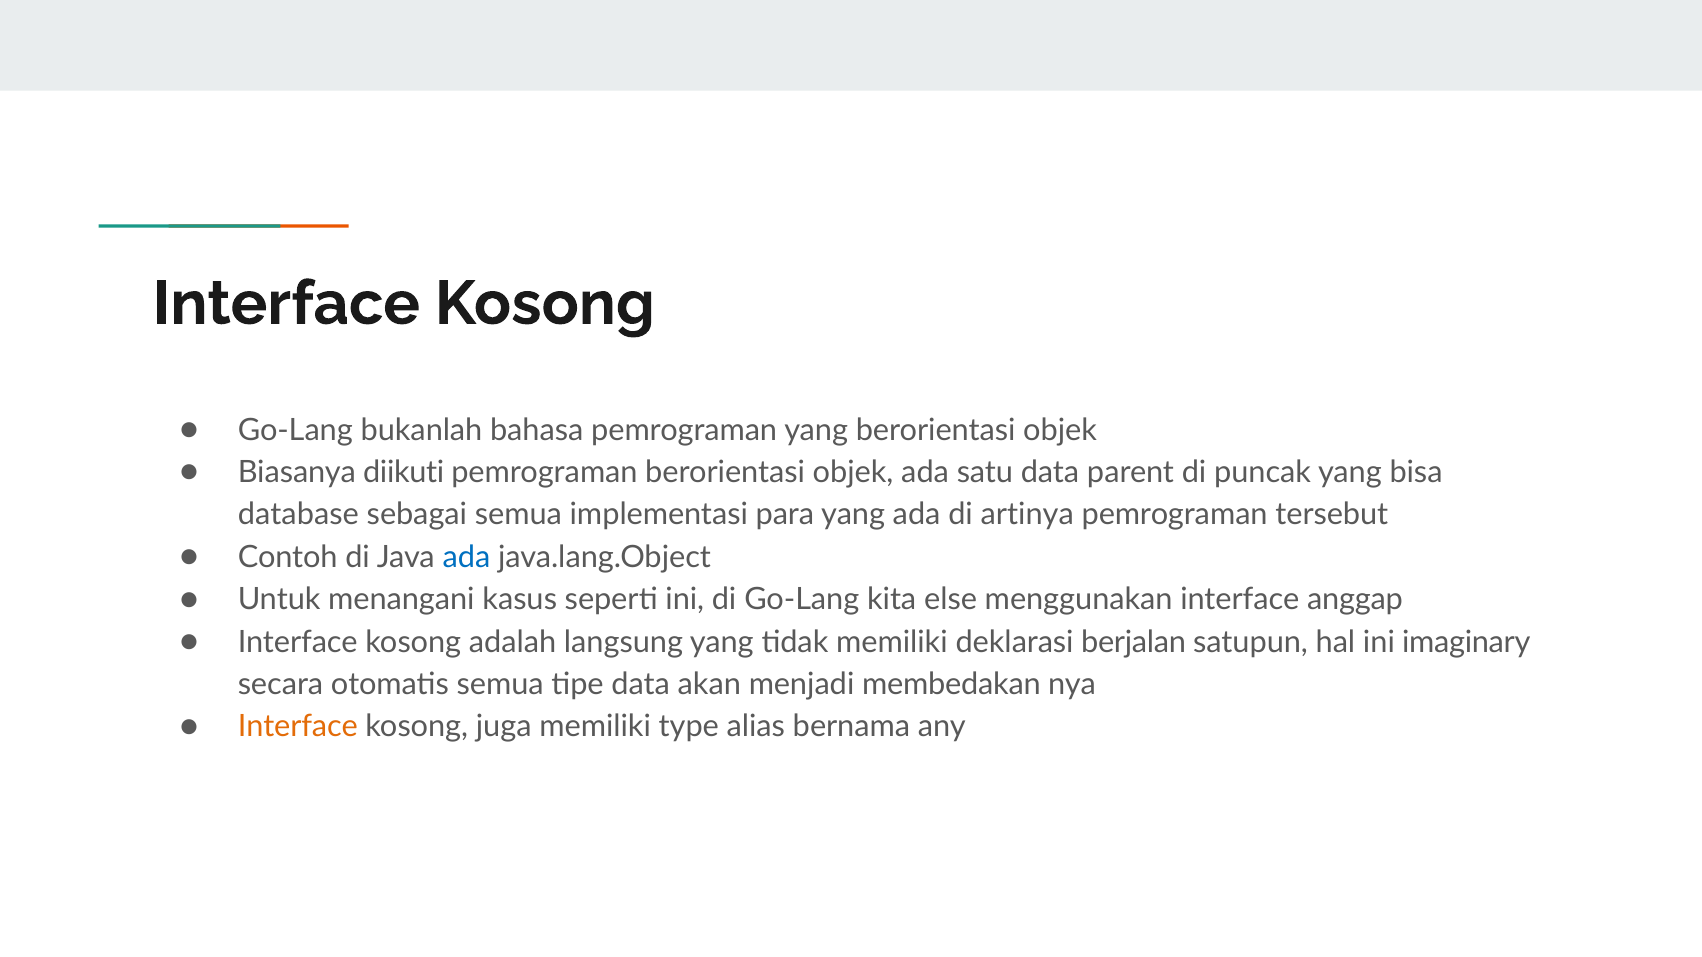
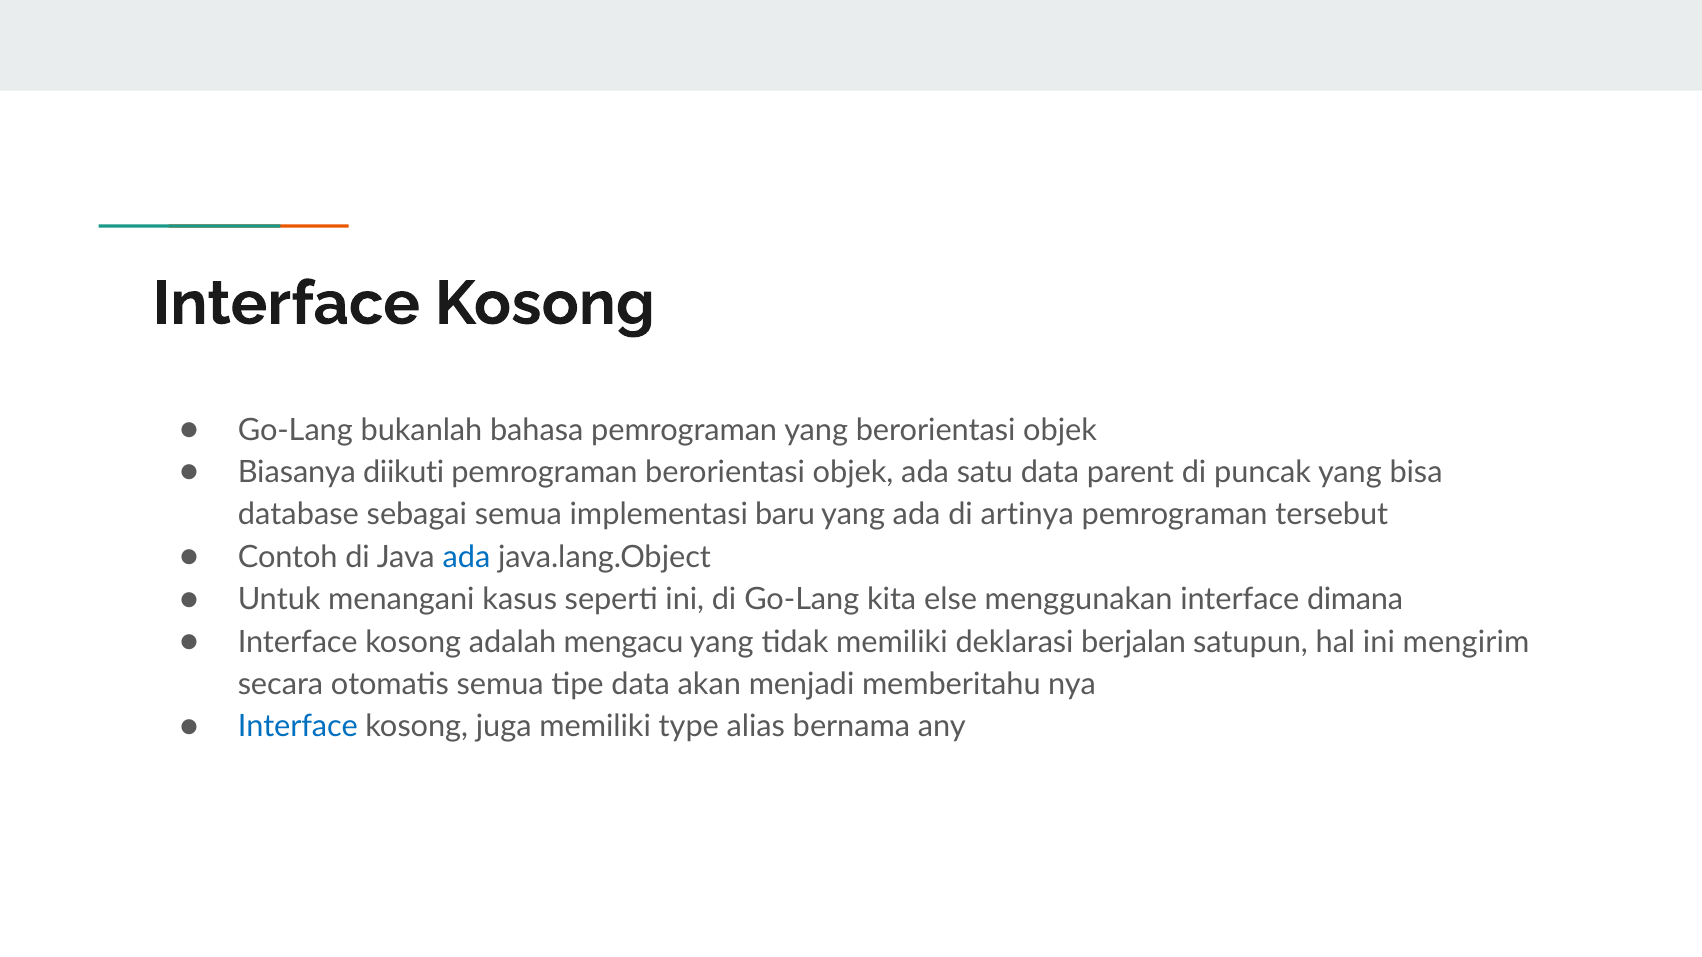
para: para -> baru (785, 515)
anggap: anggap -> dimana (1355, 600)
langsung: langsung -> mengacu (624, 642)
imaginary: imaginary -> mengirim (1466, 642)
membedakan: membedakan -> memberitahu (951, 685)
Interface colour: orange -> blue (298, 727)
